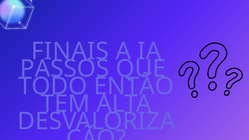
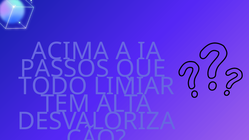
FINAIS: FINAIS -> ACIMA (70, 51)
ENTÃO: ENTÃO -> LIMIAR (134, 86)
